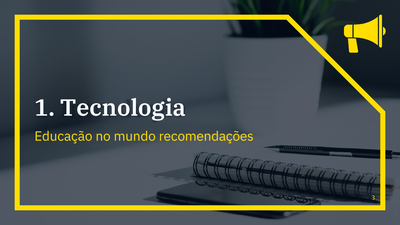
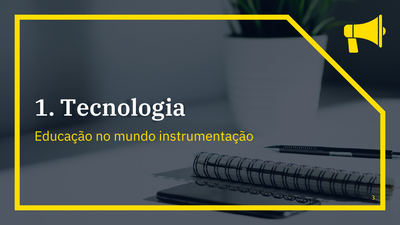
recomendações: recomendações -> instrumentação (206, 136)
